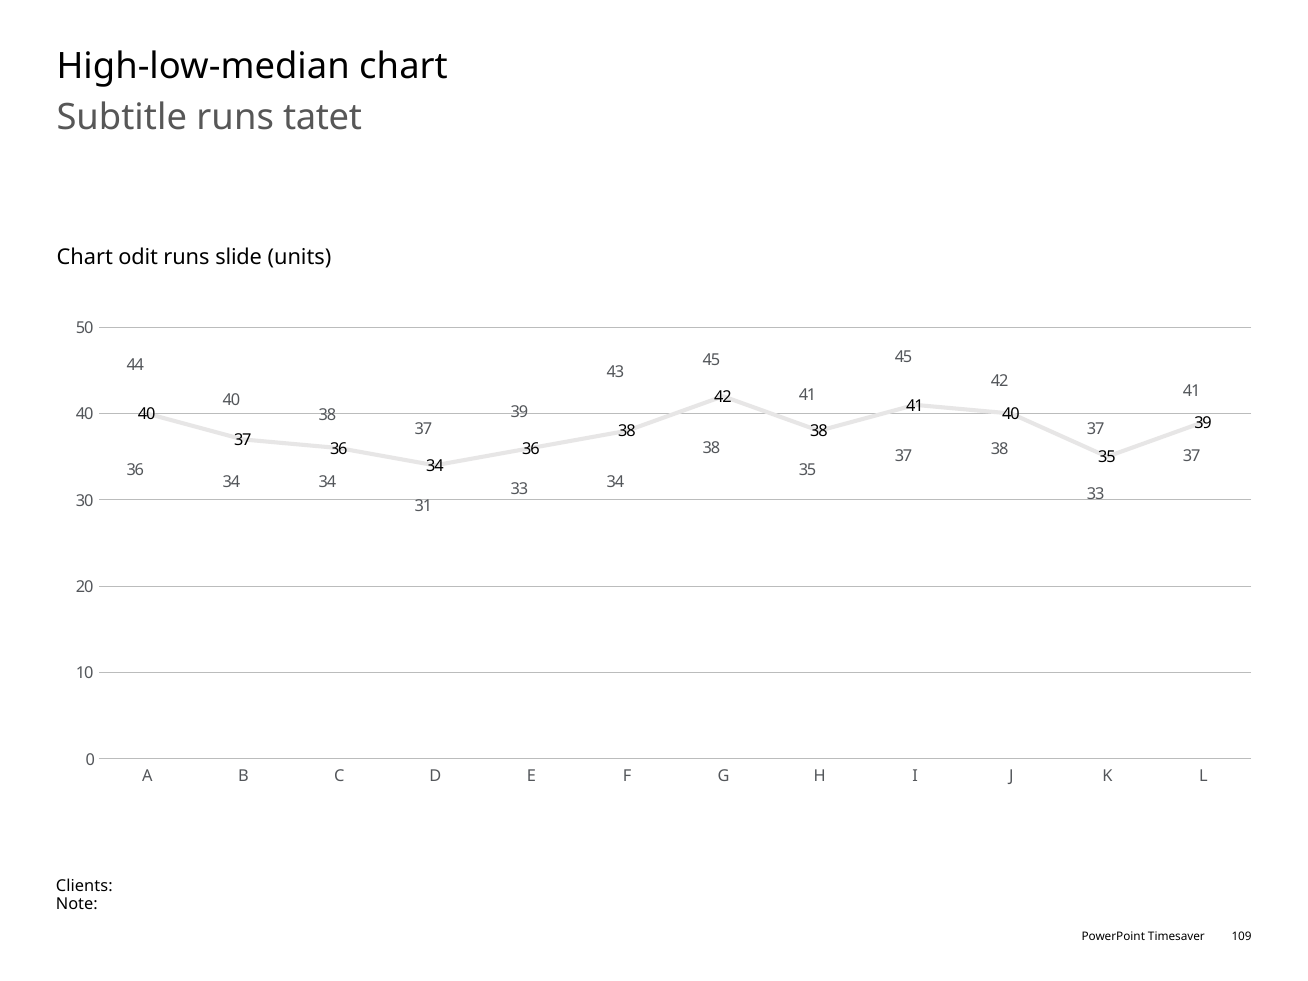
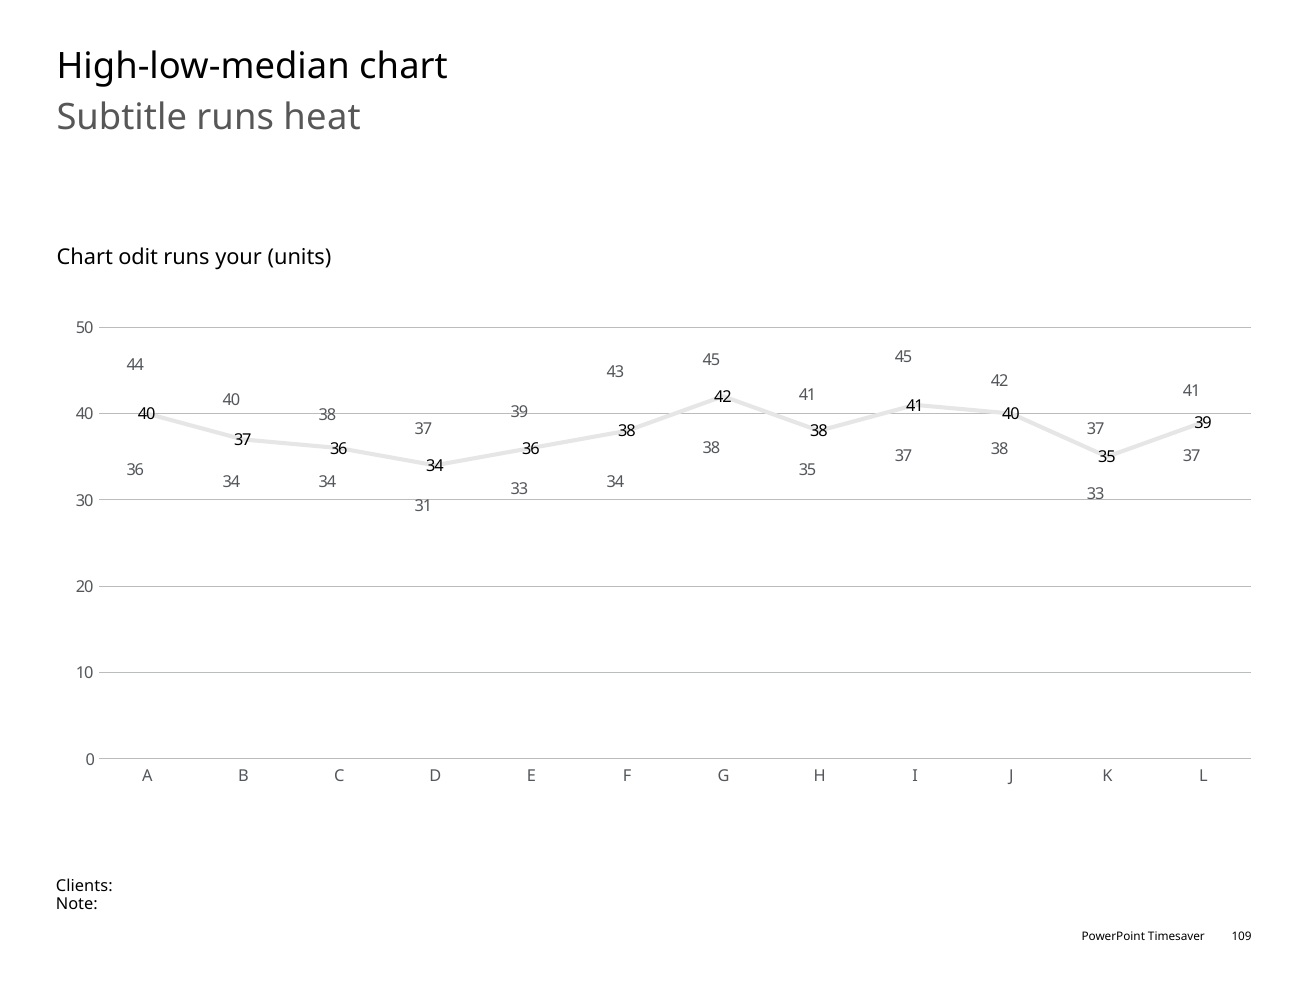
tatet: tatet -> heat (322, 118)
slide: slide -> your (239, 258)
